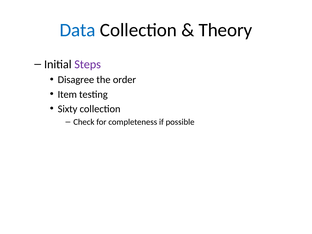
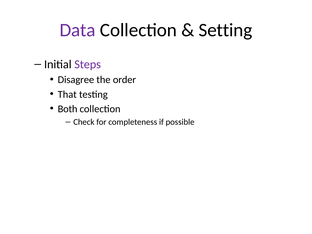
Data colour: blue -> purple (78, 30)
Theory: Theory -> Setting (225, 30)
Item: Item -> That (67, 94)
Sixty: Sixty -> Both (68, 109)
